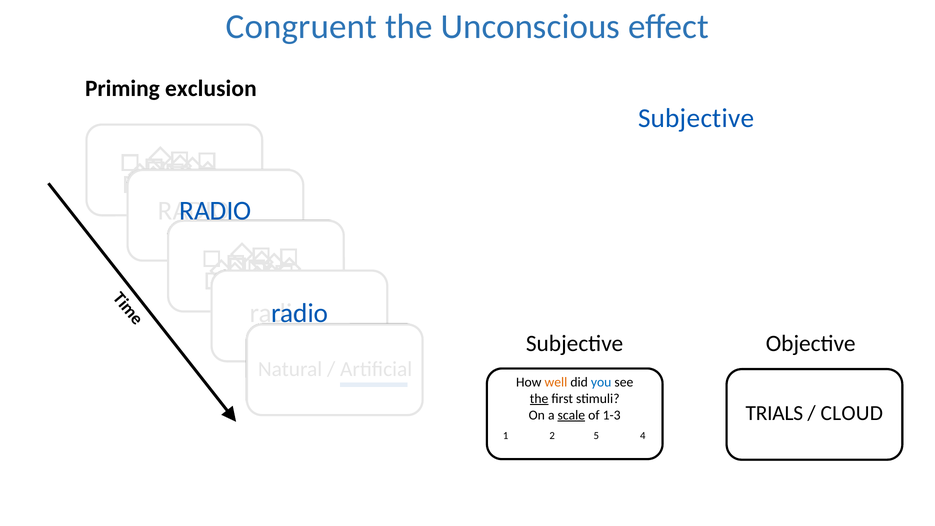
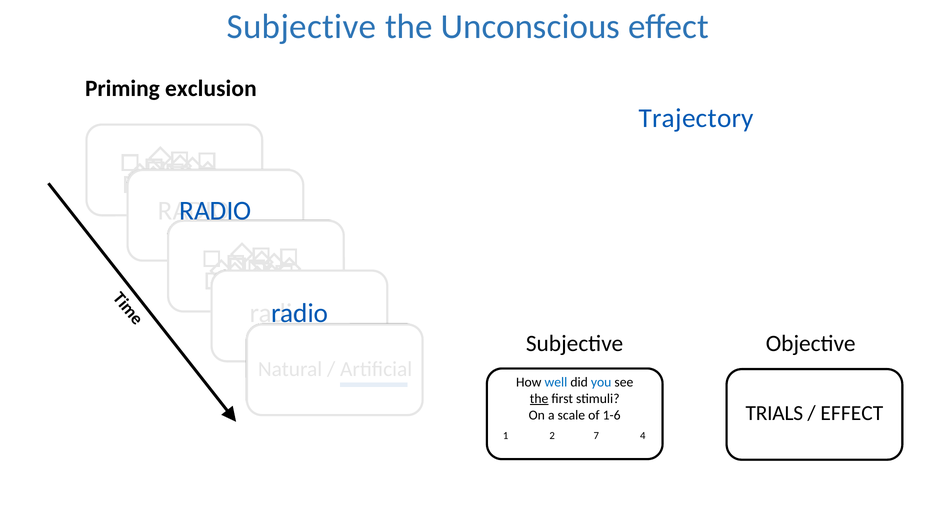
Congruent: Congruent -> Subjective (301, 27)
Subjective: Subjective -> Trajectory (696, 118)
well colour: orange -> blue (556, 382)
CLOUD: CLOUD -> EFFECT (852, 413)
scale underline: present -> none (571, 415)
1-3: 1-3 -> 1-6 (612, 415)
5: 5 -> 7 (596, 436)
